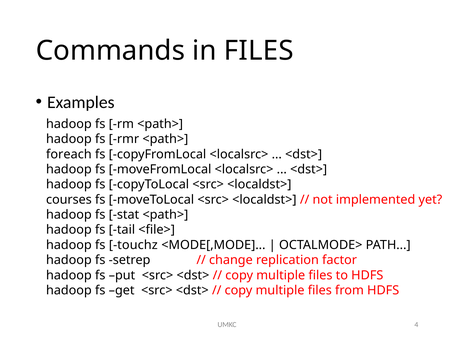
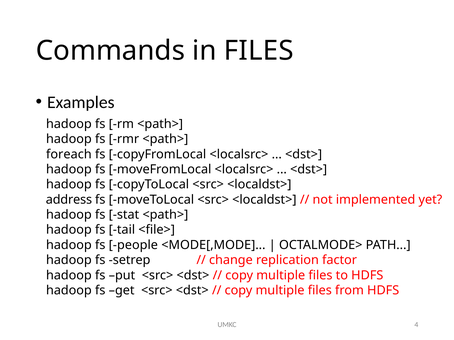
courses: courses -> address (69, 200)
touchz: touchz -> people (133, 245)
